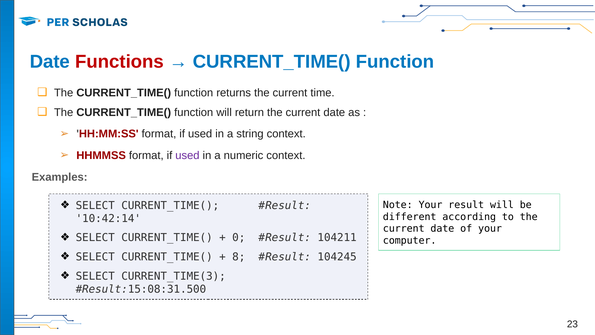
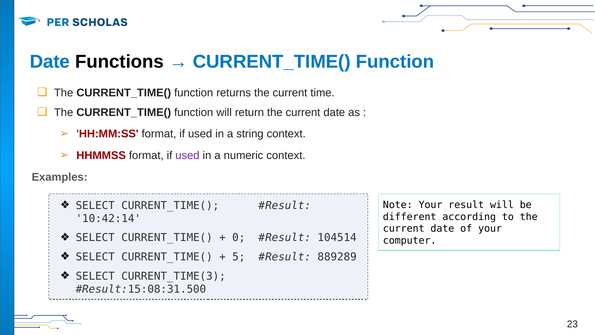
Functions colour: red -> black (120, 62)
104211: 104211 -> 104514 (337, 238)
8: 8 -> 5 (239, 257)
104245: 104245 -> 889289 (337, 257)
